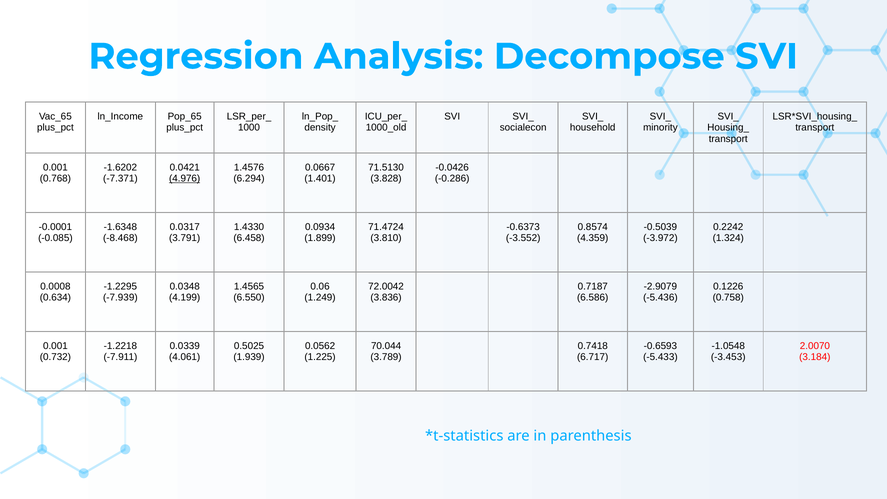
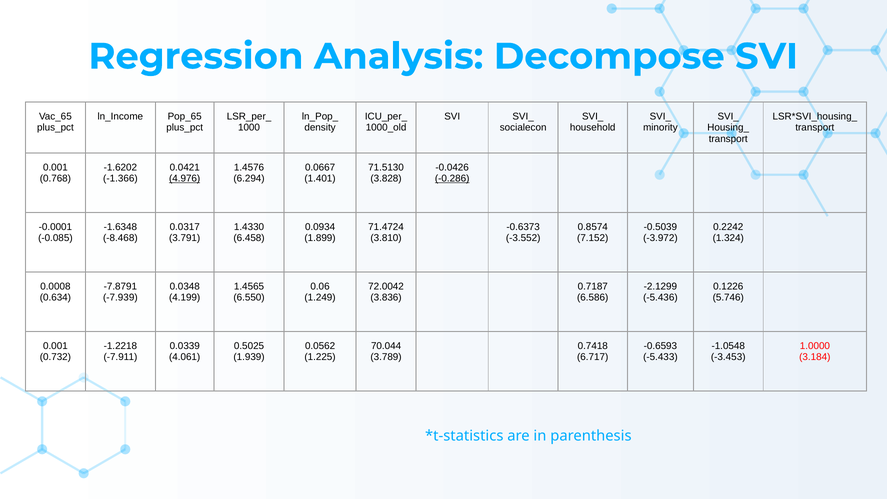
-7.371: -7.371 -> -1.366 (120, 179)
-0.286 underline: none -> present (452, 179)
4.359: 4.359 -> 7.152 (593, 238)
-1.2295: -1.2295 -> -7.8791 (120, 287)
-2.9079: -2.9079 -> -2.1299 (660, 287)
0.758: 0.758 -> 5.746 (728, 298)
2.0070: 2.0070 -> 1.0000 (815, 346)
